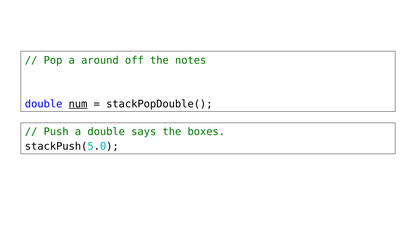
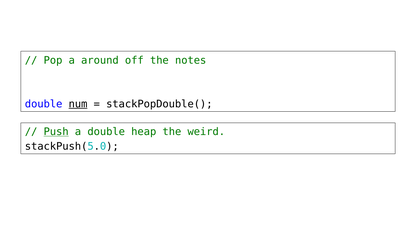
Push underline: none -> present (56, 132)
says: says -> heap (144, 132)
boxes: boxes -> weird (206, 132)
